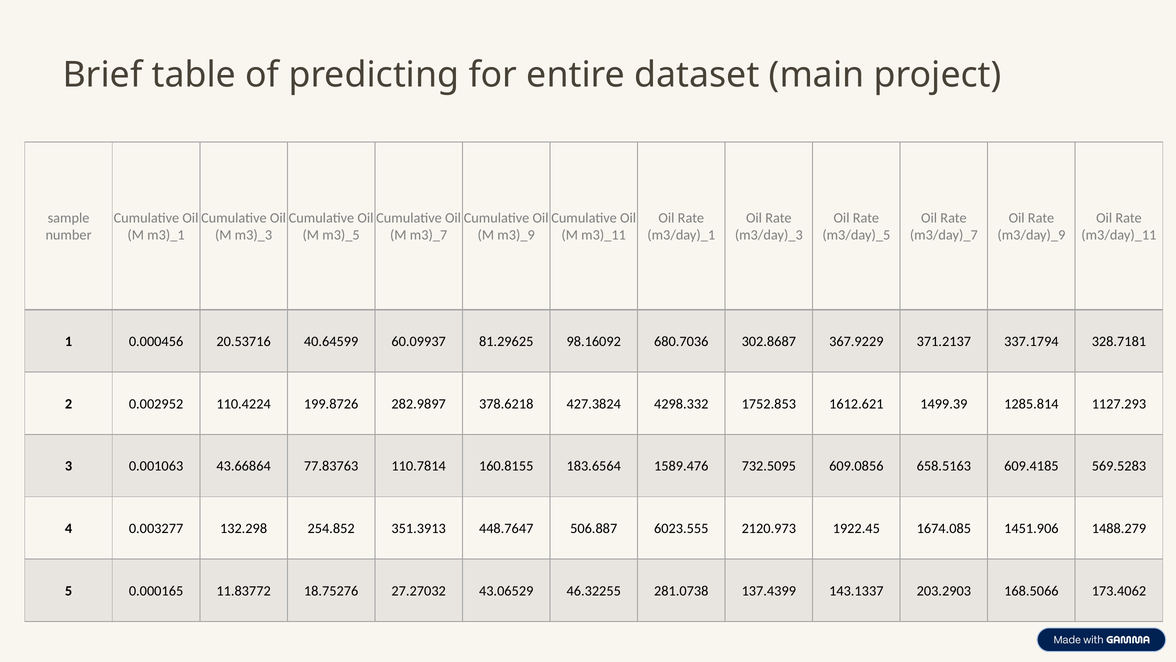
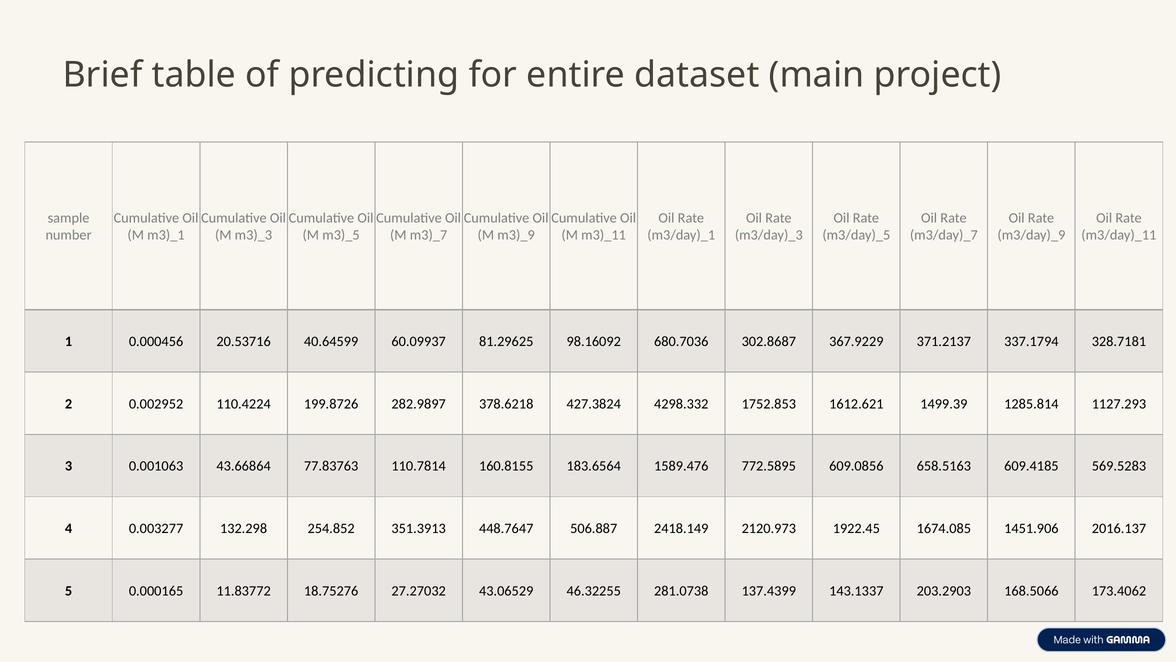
732.5095: 732.5095 -> 772.5895 (769, 466)
6023.555: 6023.555 -> 2418.149 (681, 528)
1488.279: 1488.279 -> 2016.137 (1119, 528)
